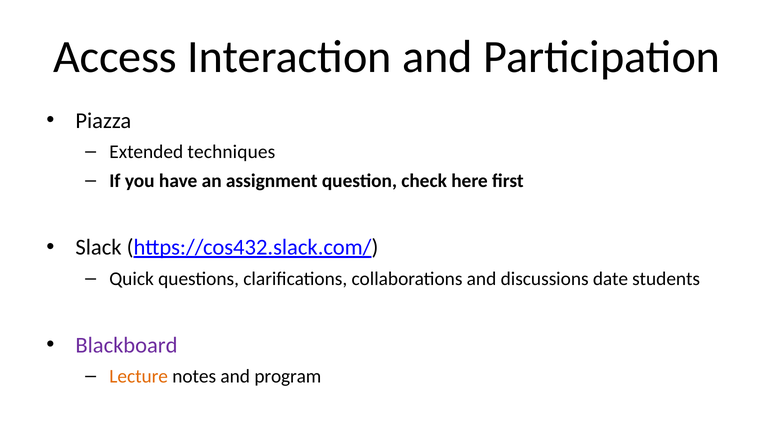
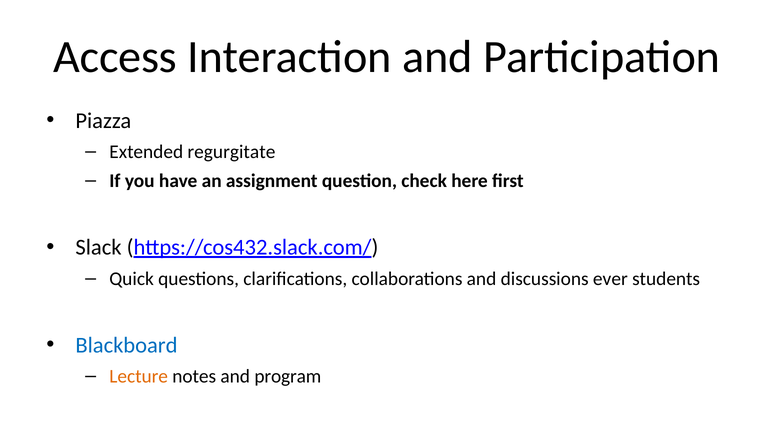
techniques: techniques -> regurgitate (231, 152)
date: date -> ever (610, 279)
Blackboard colour: purple -> blue (126, 345)
